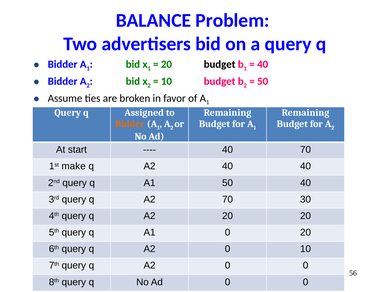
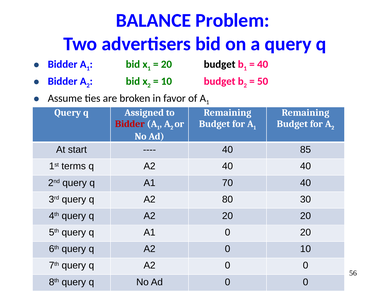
Bidder colour: orange -> red (130, 124)
40 70: 70 -> 85 (306, 150)
make: make -> terms (74, 167)
A1 50: 50 -> 70 (228, 183)
A2 70: 70 -> 80 (228, 200)
